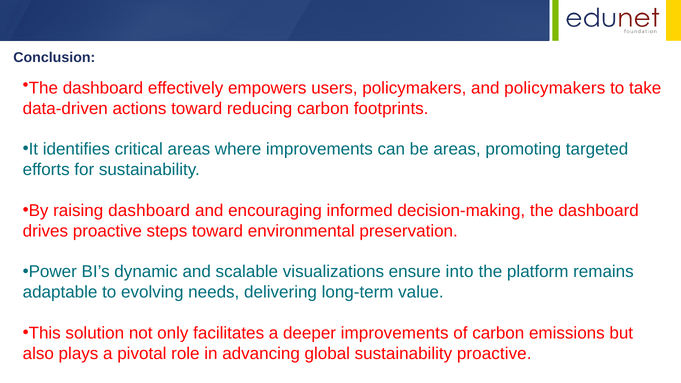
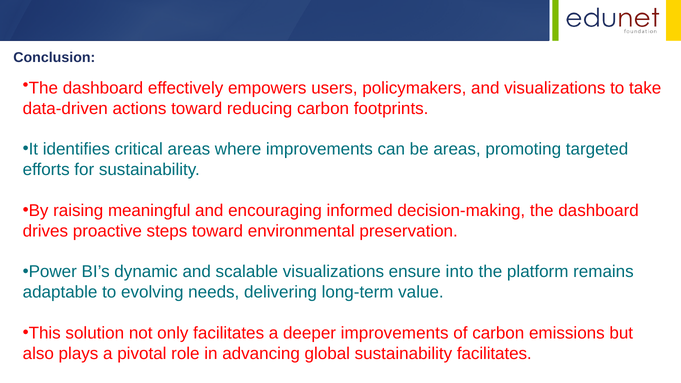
and policymakers: policymakers -> visualizations (555, 88)
raising dashboard: dashboard -> meaningful (149, 211)
sustainability proactive: proactive -> facilitates (494, 354)
